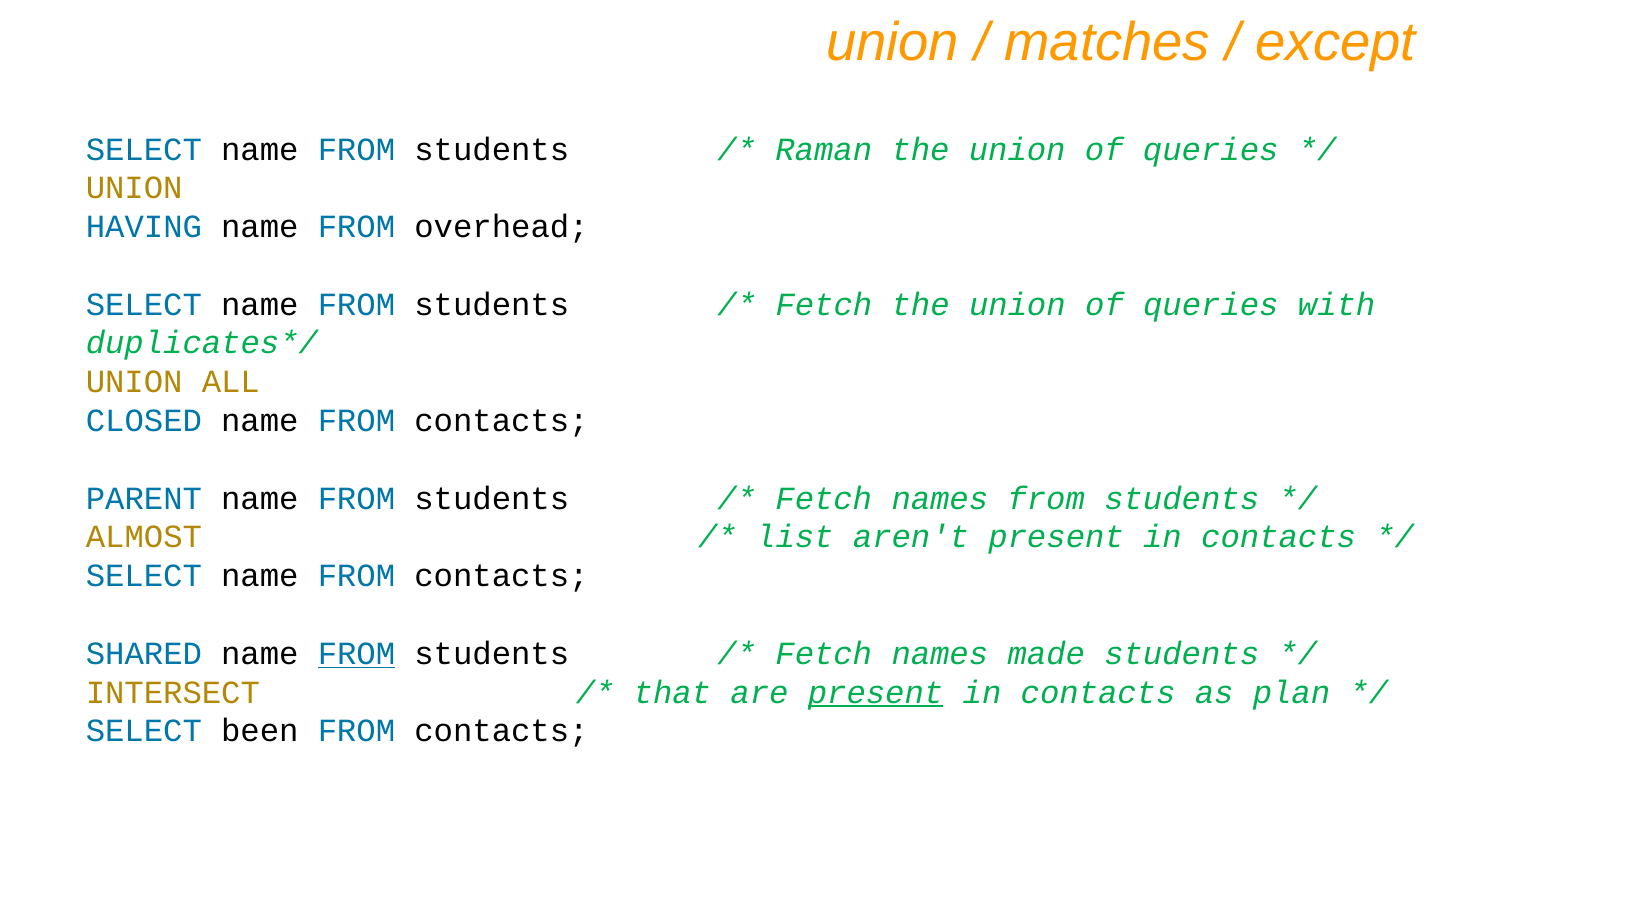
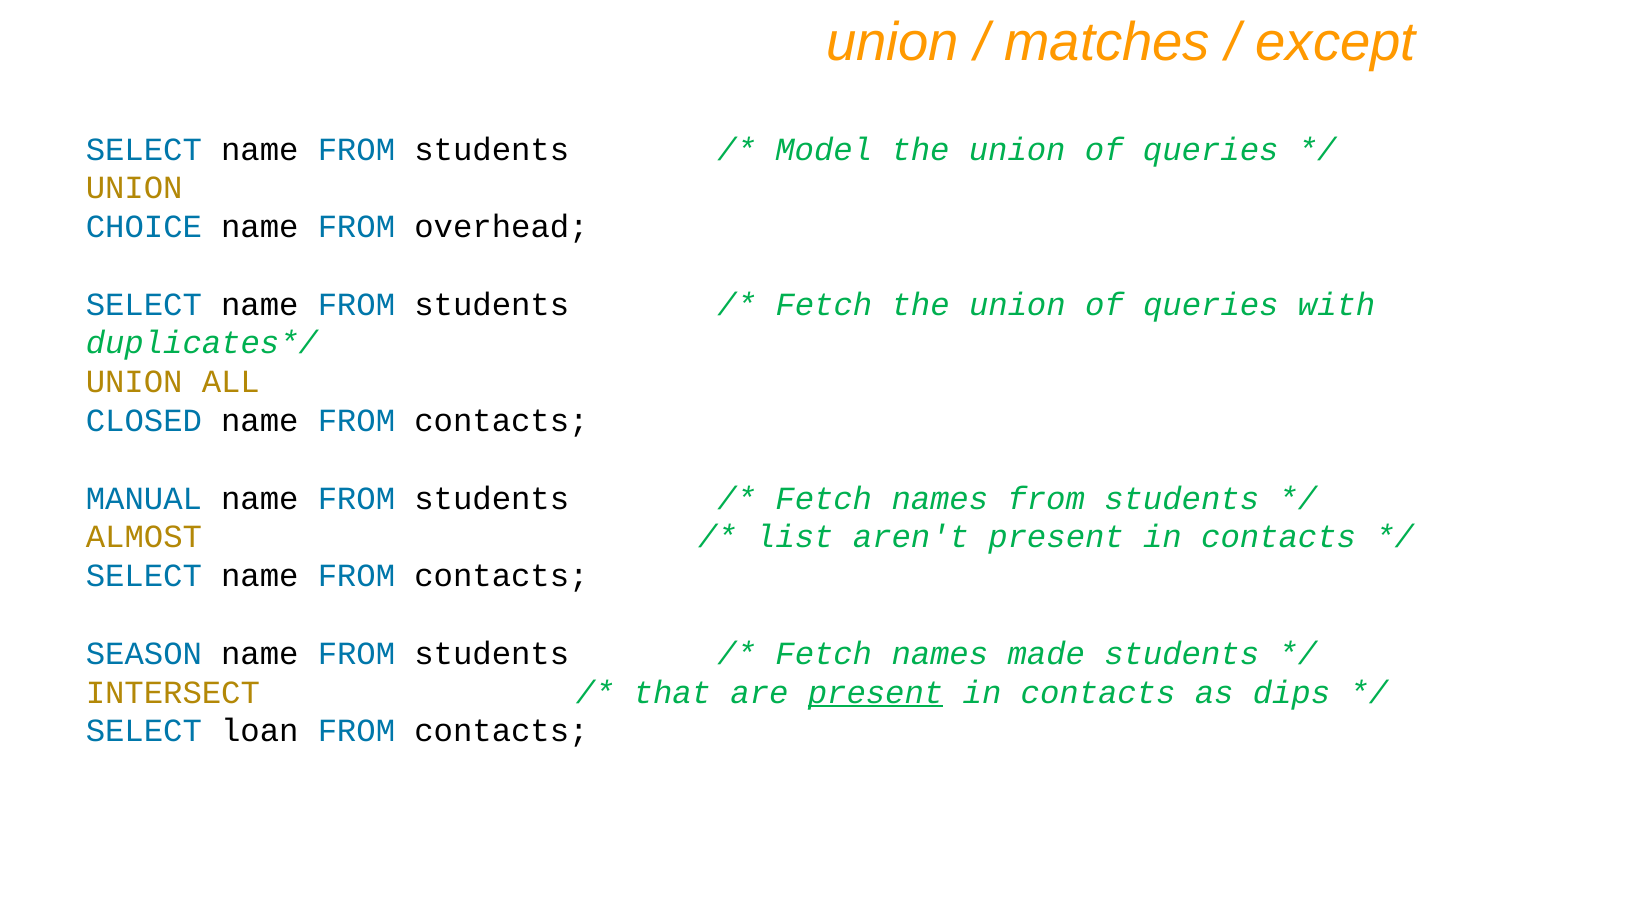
Raman: Raman -> Model (824, 149)
HAVING: HAVING -> CHOICE (144, 227)
PARENT: PARENT -> MANUAL (144, 498)
SHARED: SHARED -> SEASON (144, 653)
FROM underline: present -> none (356, 653)
plan: plan -> dips (1292, 692)
been: been -> loan (260, 731)
